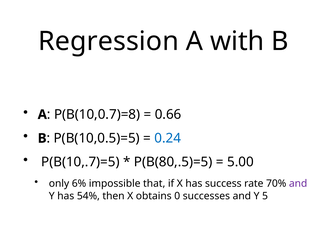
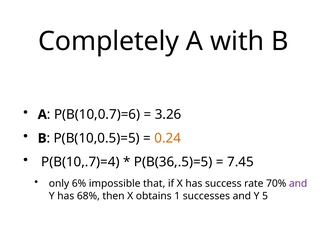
Regression: Regression -> Completely (109, 41)
P(B(10,0.7)=8: P(B(10,0.7)=8 -> P(B(10,0.7)=6 (97, 115)
0.66: 0.66 -> 3.26 (168, 115)
0.24 colour: blue -> orange (168, 138)
P(B(10,.7)=5: P(B(10,.7)=5 -> P(B(10,.7)=4 (80, 162)
P(B(80,.5)=5: P(B(80,.5)=5 -> P(B(36,.5)=5 (173, 162)
5.00: 5.00 -> 7.45 (240, 162)
54%: 54% -> 68% (88, 196)
0: 0 -> 1 (177, 196)
